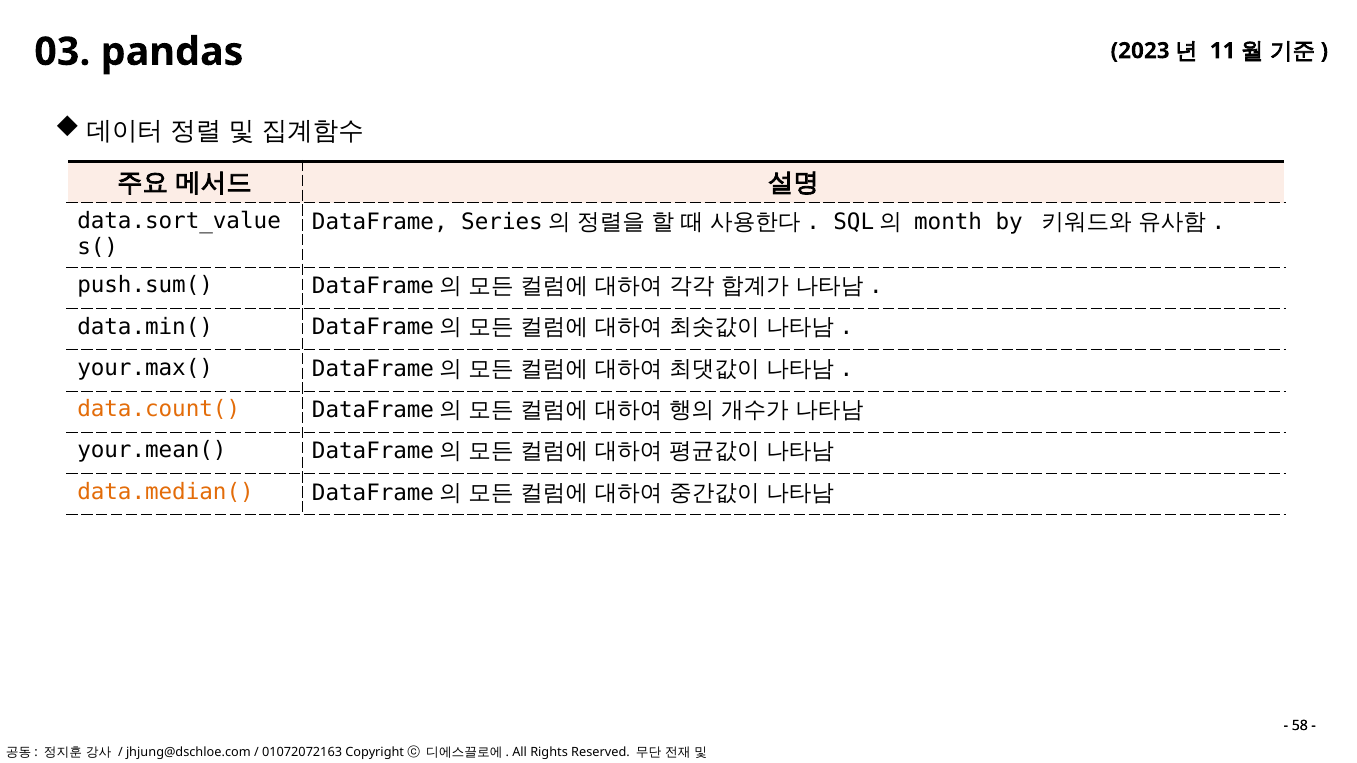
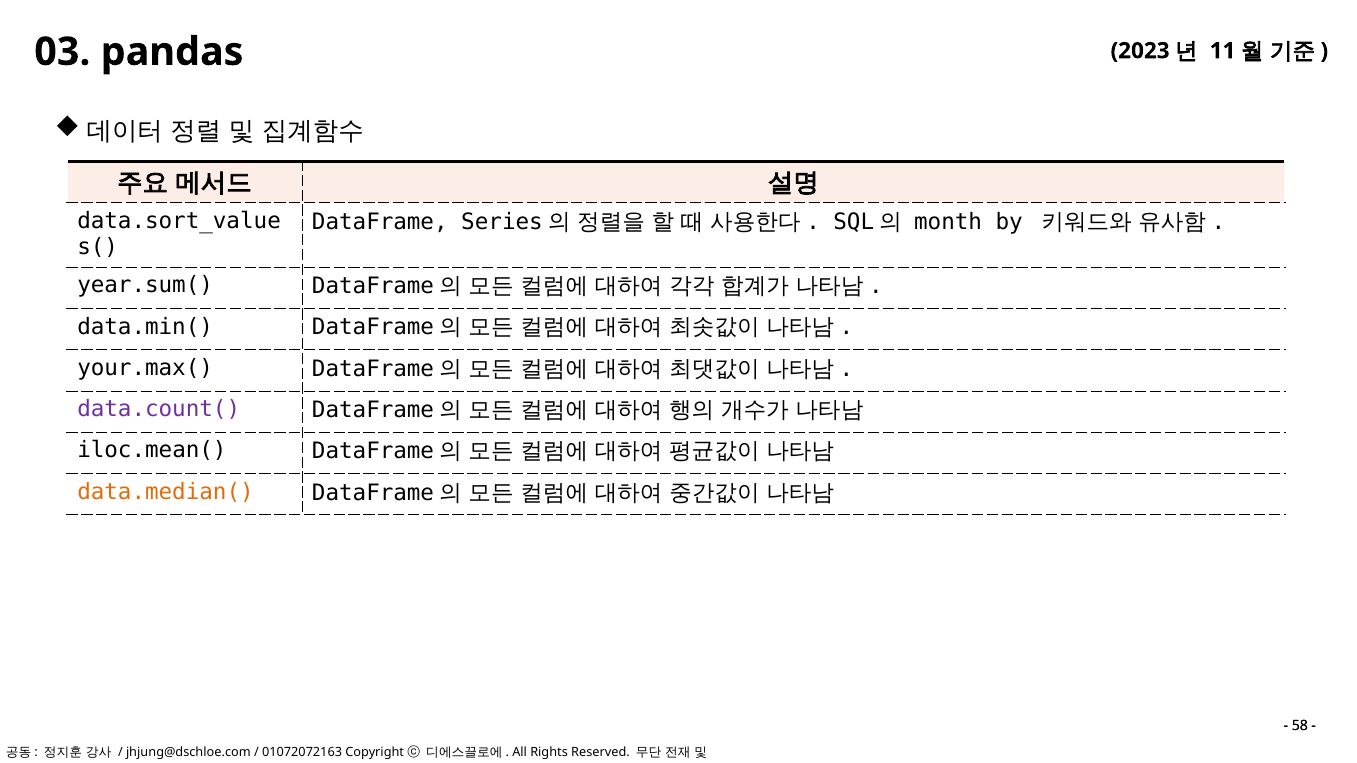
push.sum(: push.sum( -> year.sum( (145, 286)
data.count( colour: orange -> purple (159, 409)
your.mean(: your.mean( -> iloc.mean( (152, 451)
